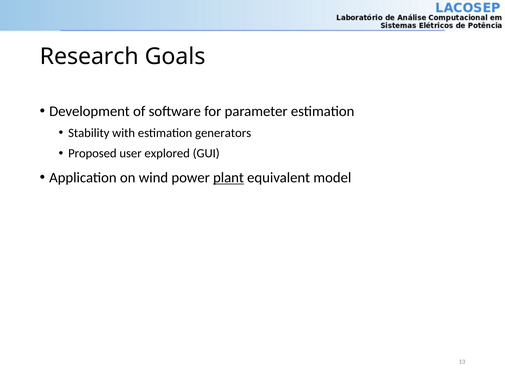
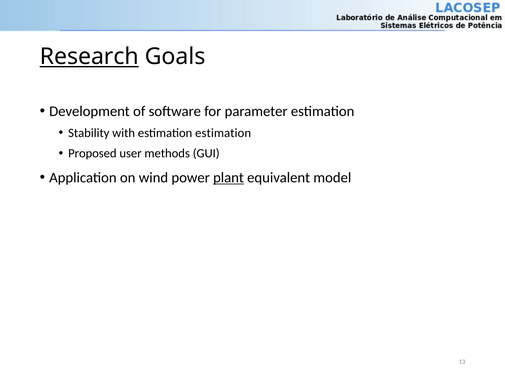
Research underline: none -> present (89, 57)
estimation generators: generators -> estimation (223, 133)
explored: explored -> methods (167, 153)
